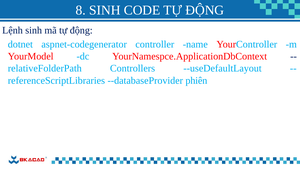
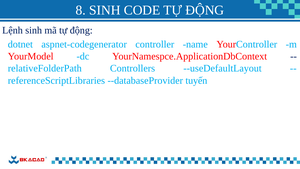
phiên: phiên -> tuyến (196, 80)
